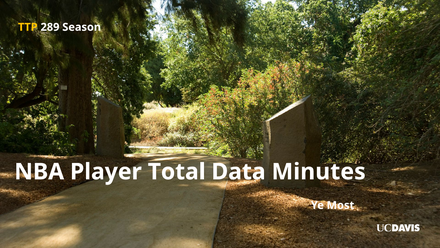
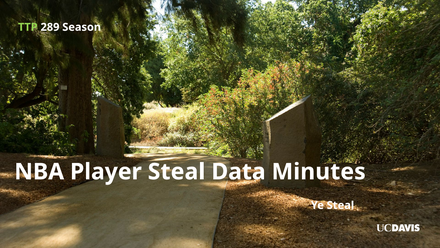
TTP colour: yellow -> light green (28, 27)
Player Total: Total -> Steal (177, 171)
Ye Most: Most -> Steal (340, 205)
